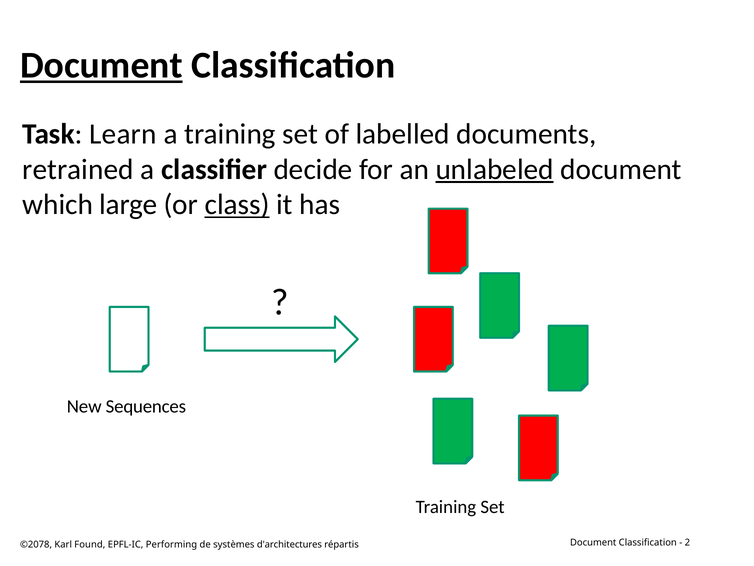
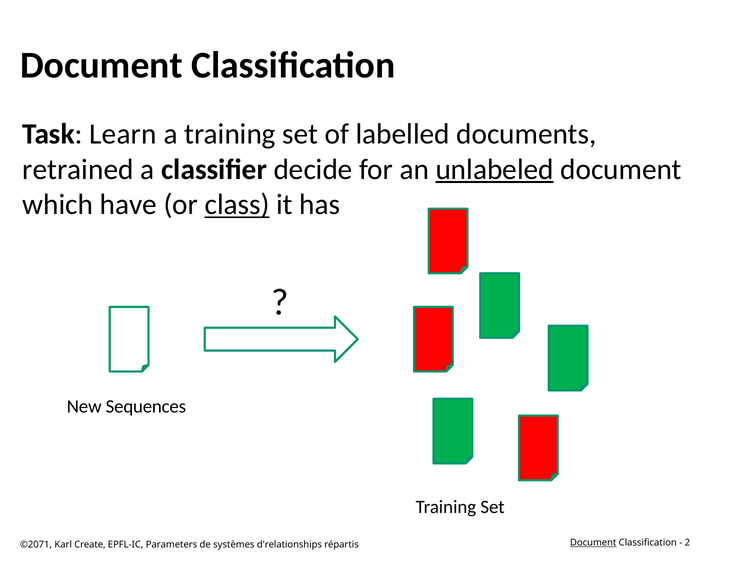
Document underline: present -> none (101, 65)
large: large -> have (128, 204)
Document underline: none -> present (593, 542)
©2078: ©2078 -> ©2071 (36, 544)
Found: Found -> Create (90, 544)
Performing: Performing -> Parameters (172, 544)
d'architectures: d'architectures -> d'relationships (289, 544)
